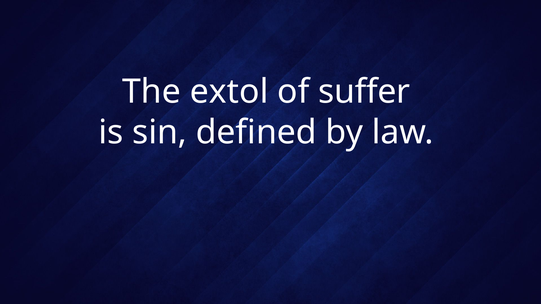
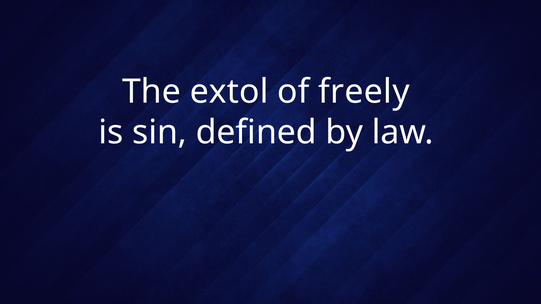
suffer: suffer -> freely (364, 92)
